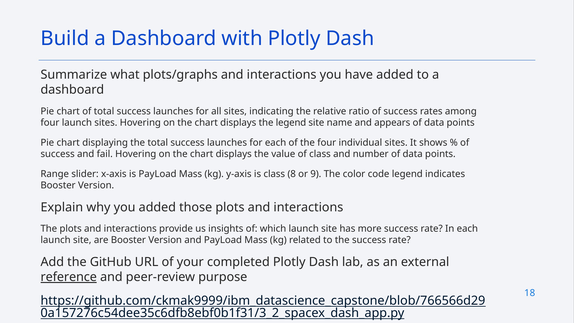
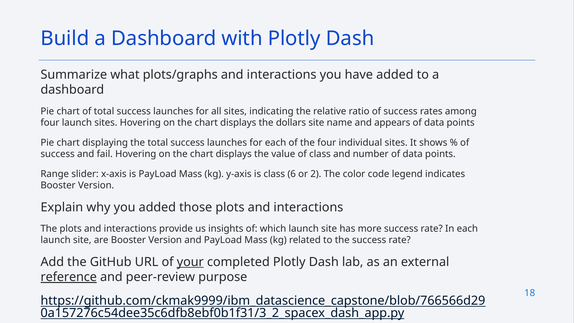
the legend: legend -> dollars (291, 123)
8: 8 -> 6 (292, 174)
9: 9 -> 2 (316, 174)
your underline: none -> present (190, 262)
